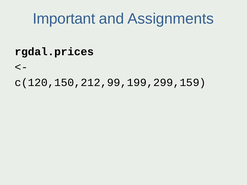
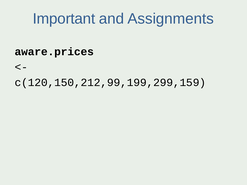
rgdal.prices: rgdal.prices -> aware.prices (54, 52)
